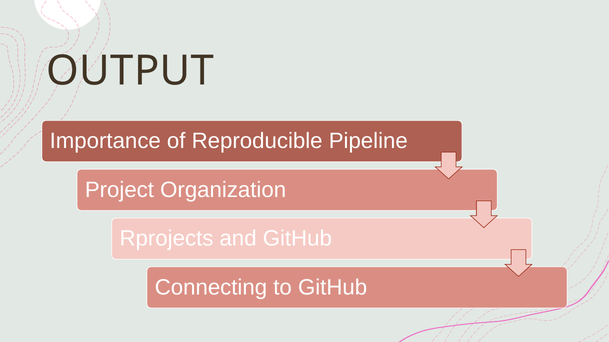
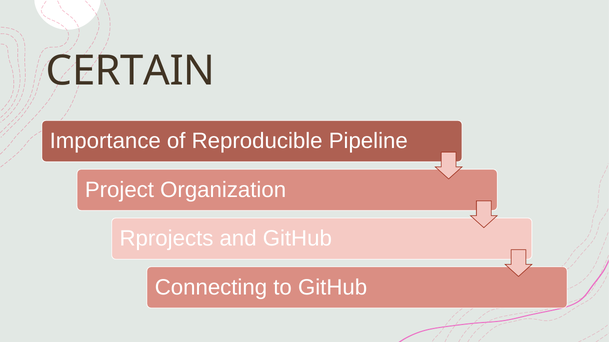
OUTPUT: OUTPUT -> CERTAIN (131, 71)
